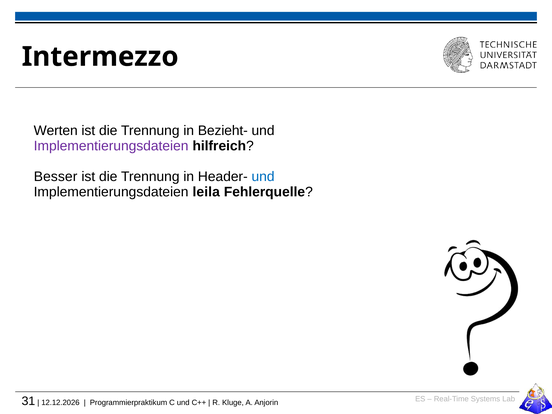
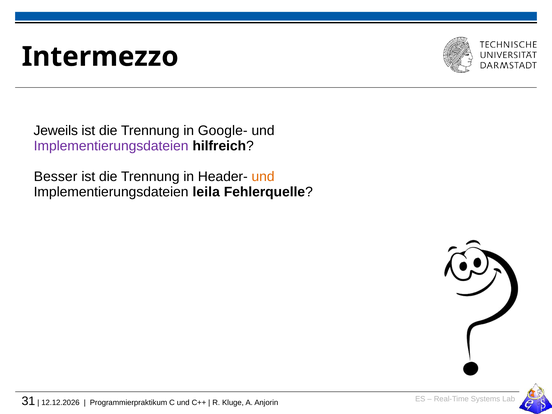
Werten: Werten -> Jeweils (56, 130)
Bezieht-: Bezieht- -> Google- (223, 130)
und colour: blue -> orange (263, 177)
